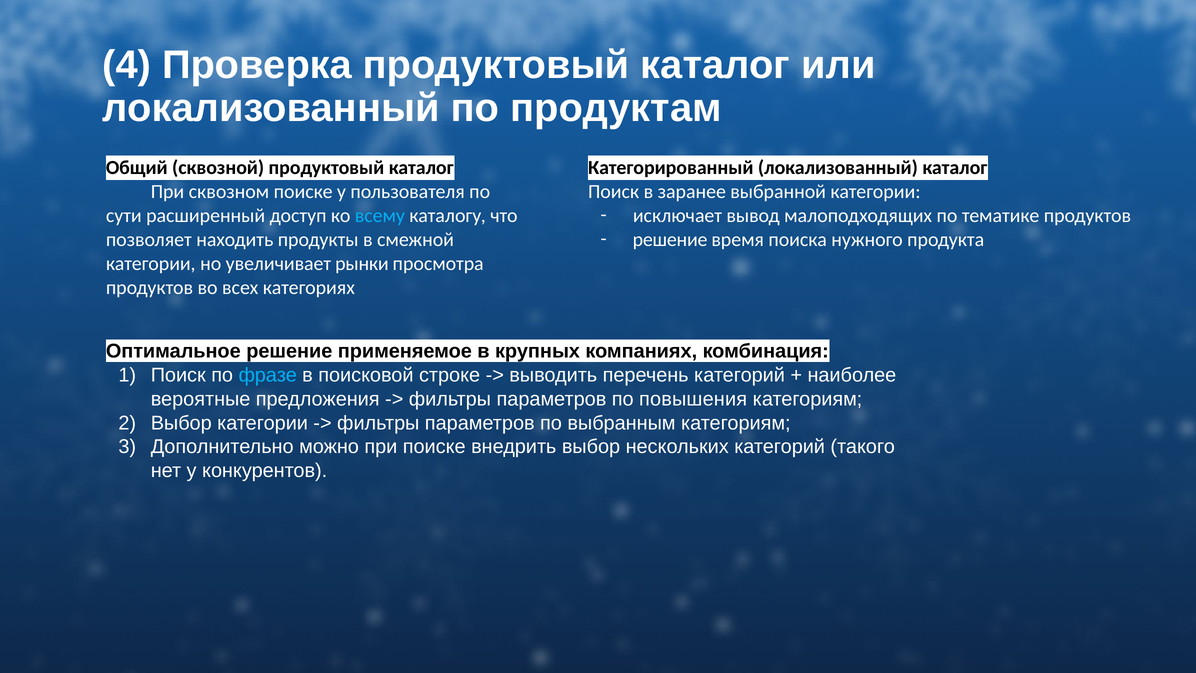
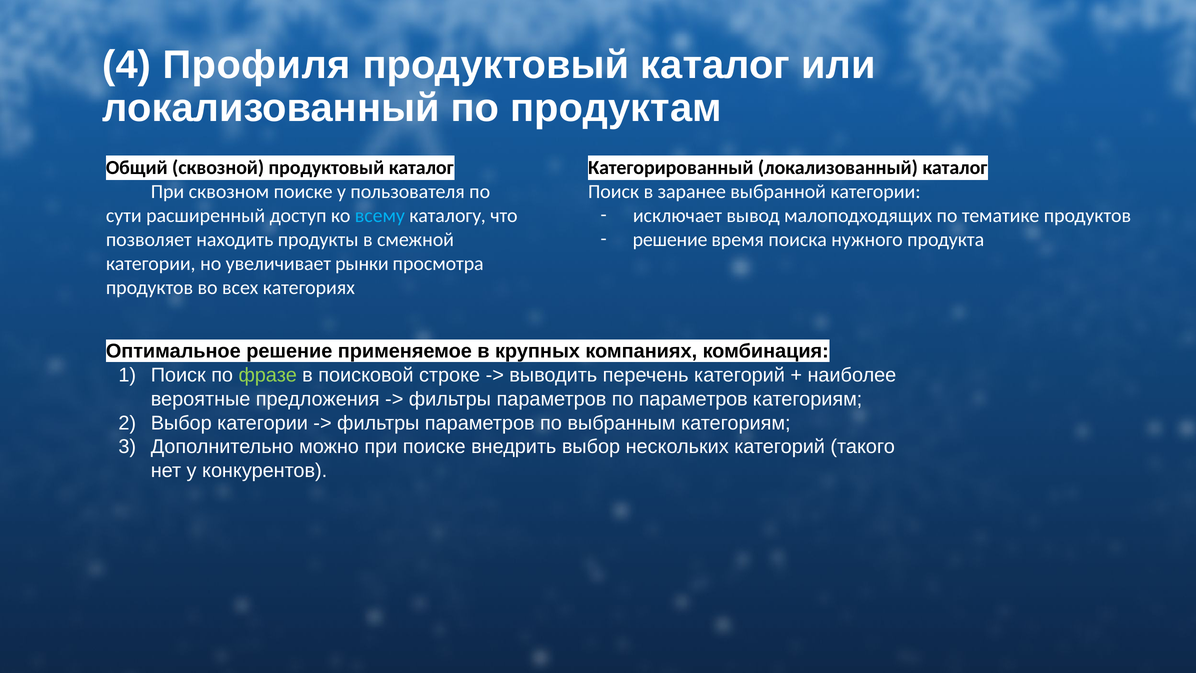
Проверка: Проверка -> Профиля (257, 65)
фразе colour: light blue -> light green (268, 375)
по повышения: повышения -> параметров (693, 399)
